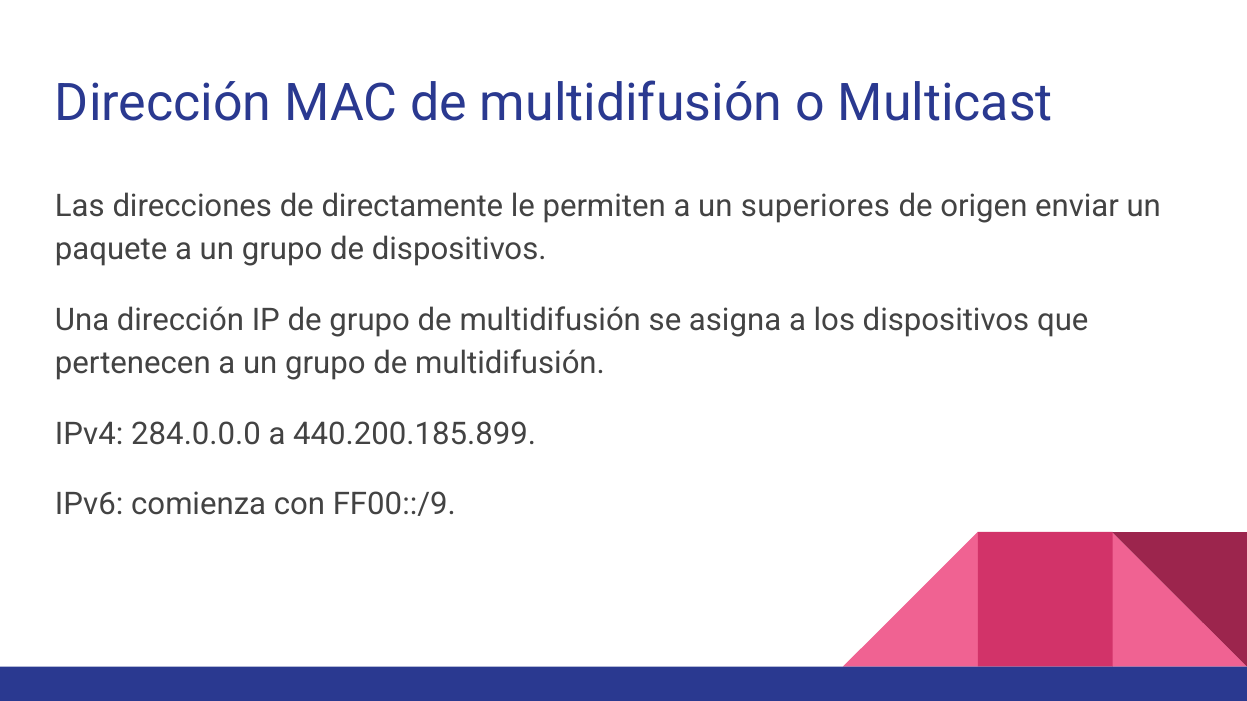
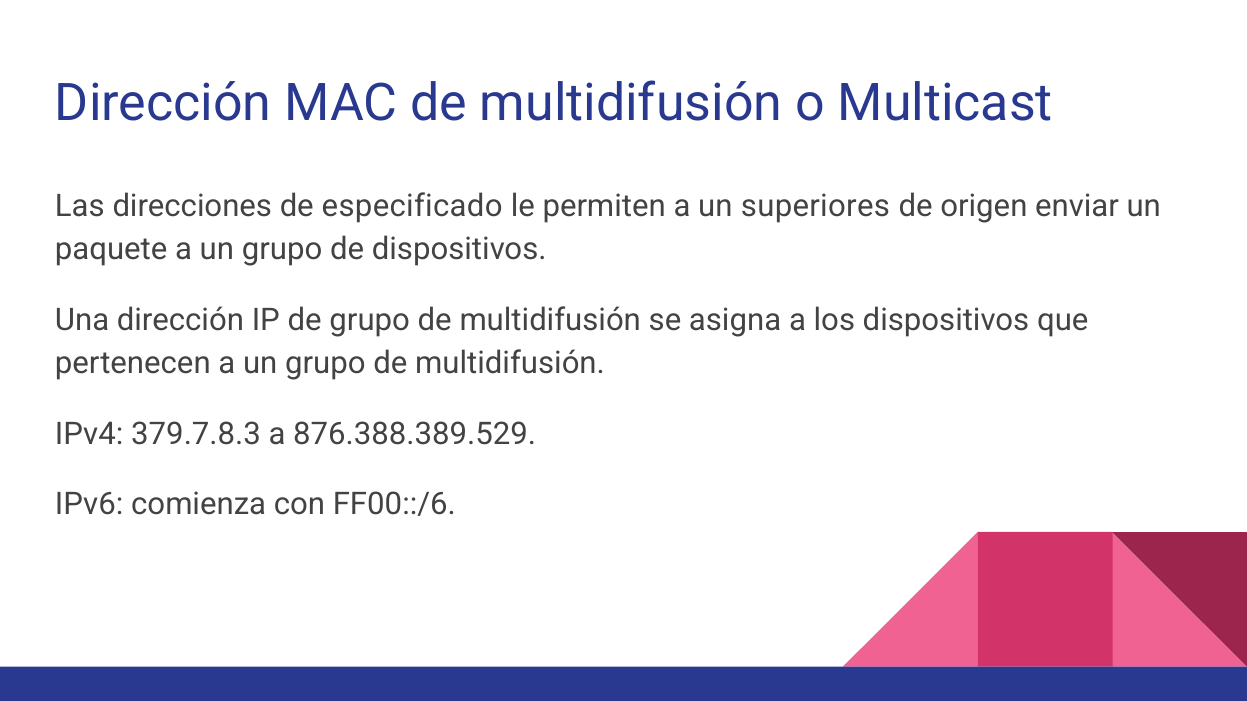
directamente: directamente -> especificado (412, 207)
284.0.0.0: 284.0.0.0 -> 379.7.8.3 (196, 434)
440.200.185.899: 440.200.185.899 -> 876.388.389.529 (415, 434)
FF00::/9: FF00::/9 -> FF00::/6 (394, 505)
